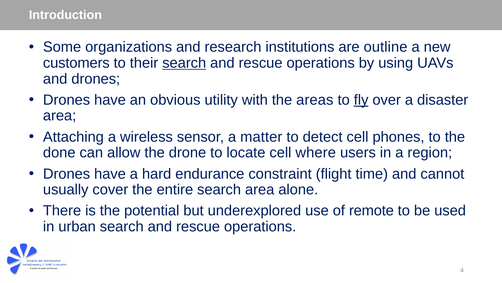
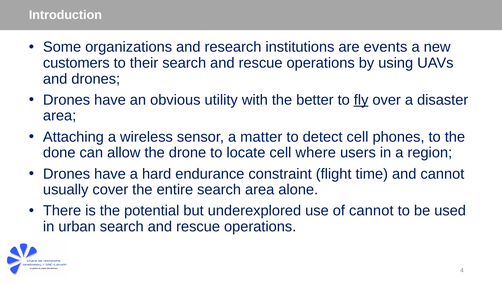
outline: outline -> events (385, 47)
search underline: present -> none (184, 63)
areas: areas -> better (315, 100)
of remote: remote -> cannot (371, 210)
